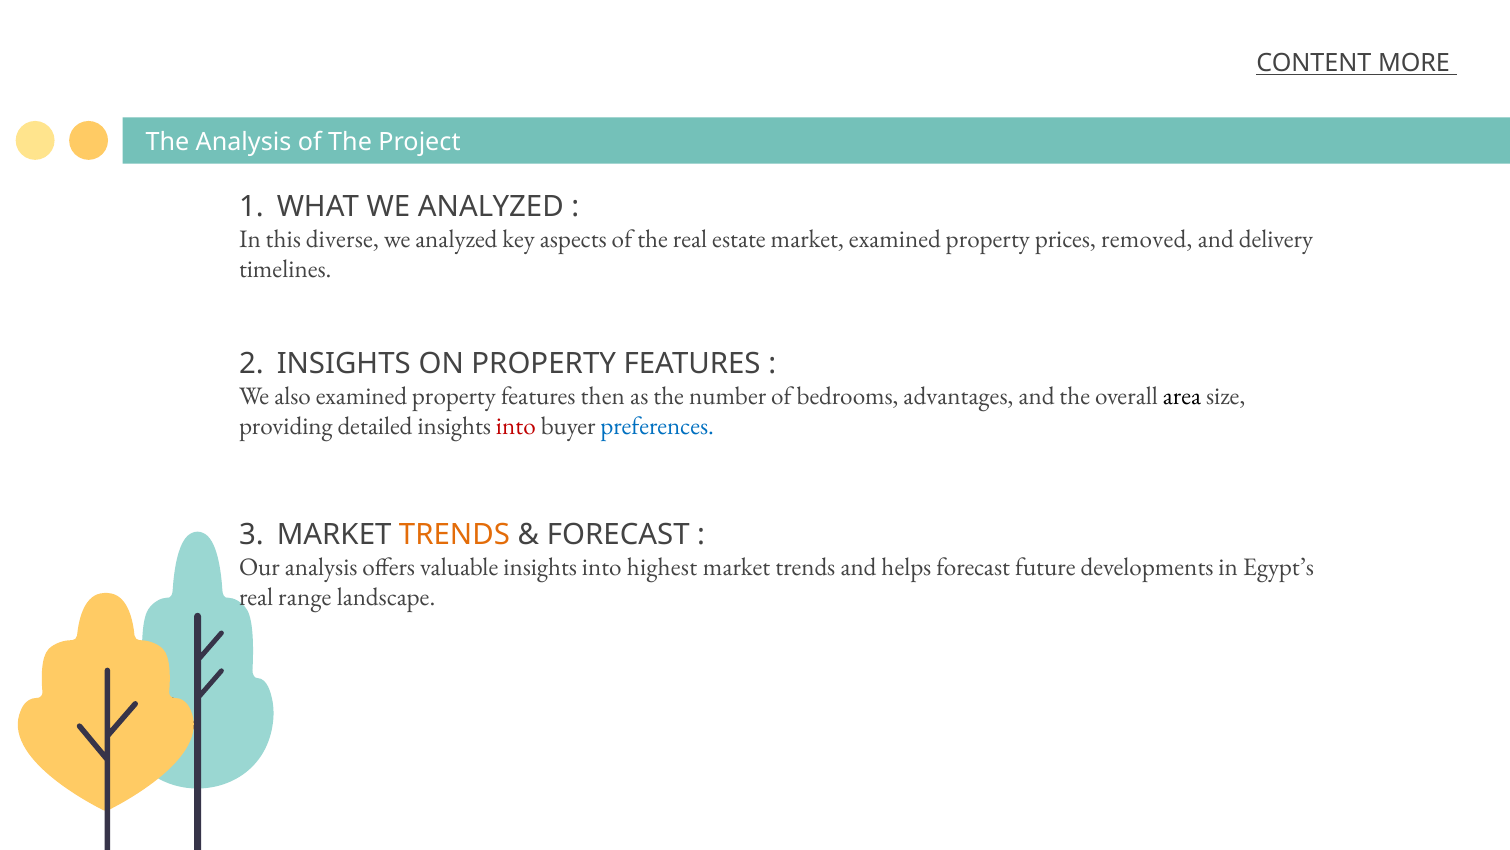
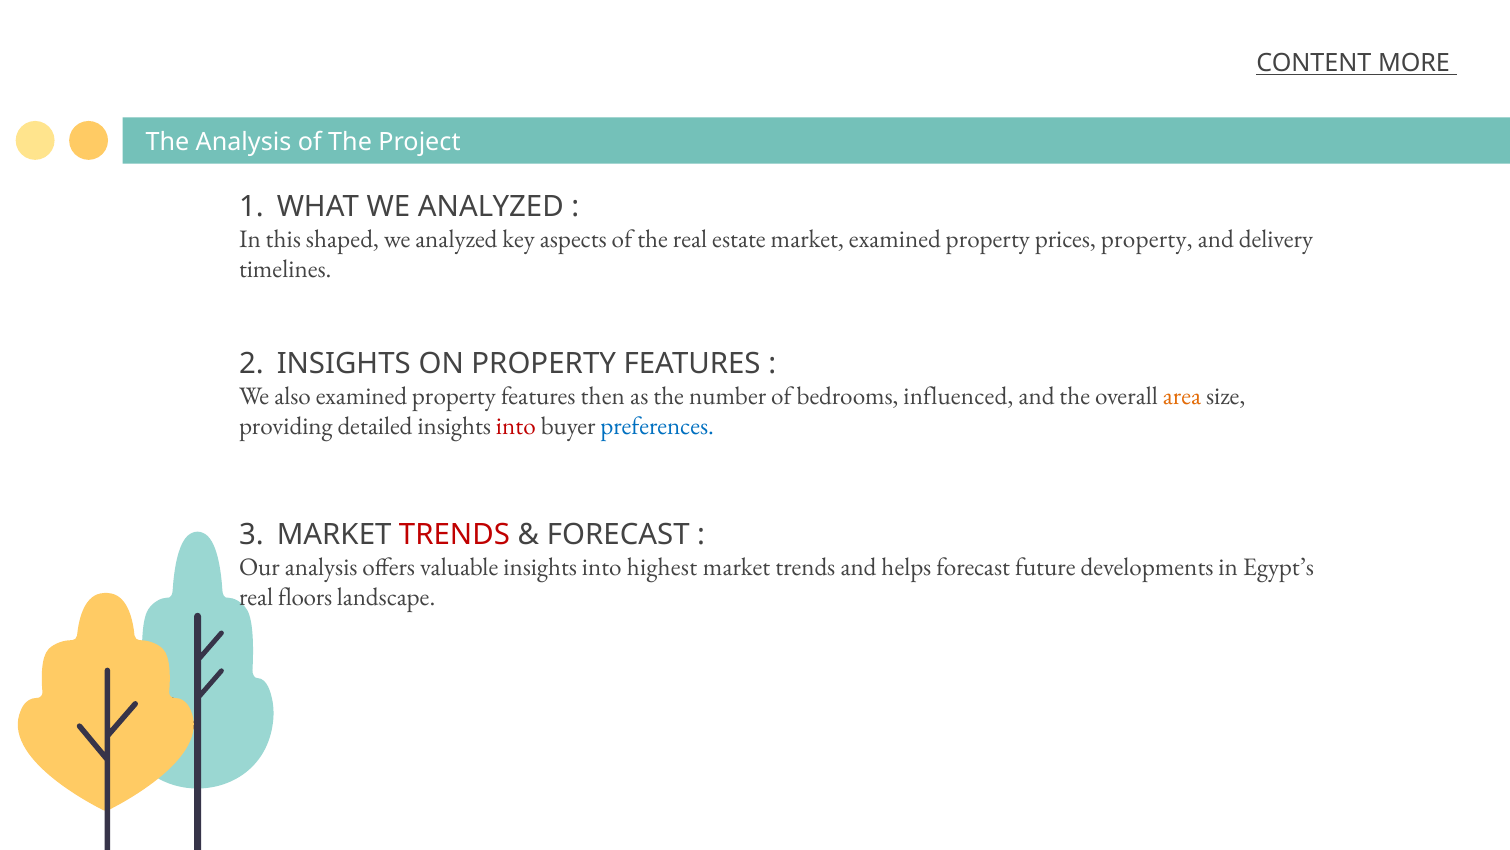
diverse: diverse -> shaped (342, 239)
prices removed: removed -> property (1147, 239)
advantages: advantages -> influenced (958, 396)
area colour: black -> orange (1182, 396)
TRENDS colour: orange -> red (454, 535)
range: range -> floors (305, 597)
